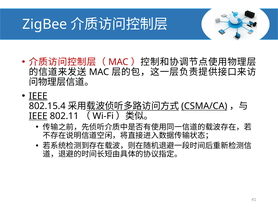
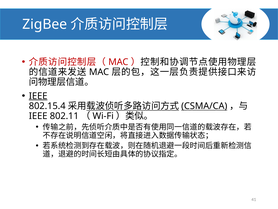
IEEE underline: present -> none (38, 116)
